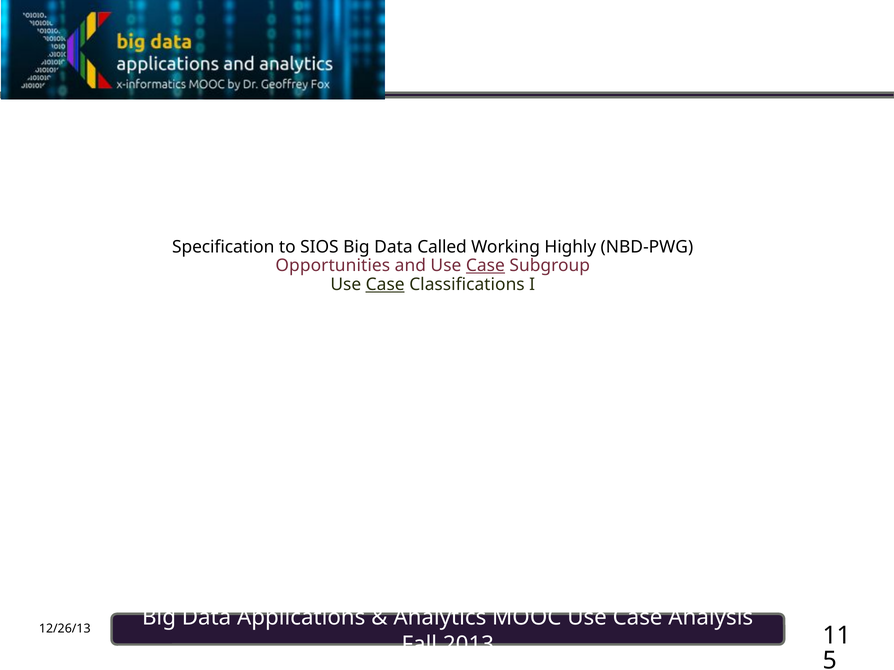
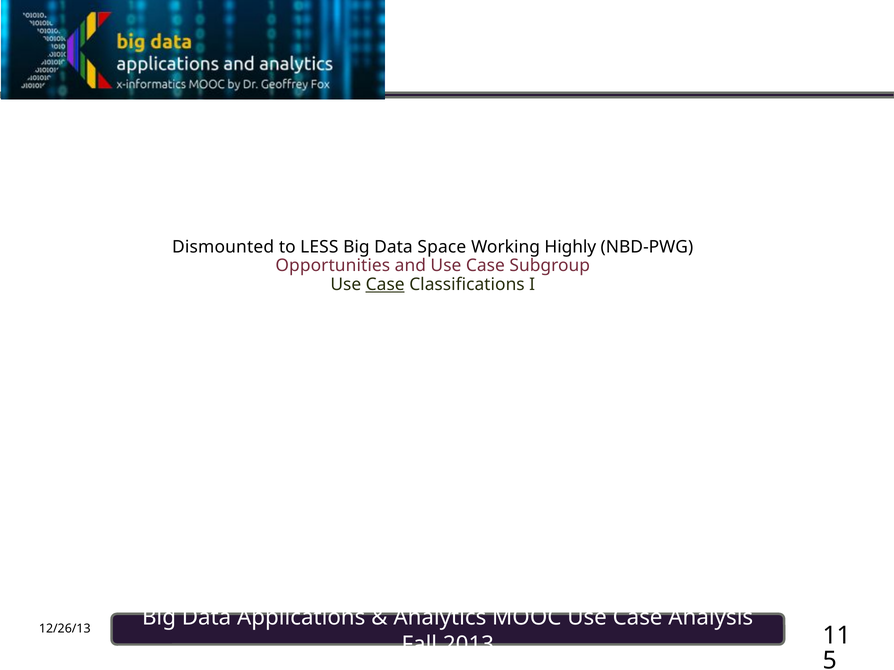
Specification: Specification -> Dismounted (223, 247)
SIOS: SIOS -> LESS (319, 247)
Called: Called -> Space (442, 247)
Case underline: present -> none (485, 266)
